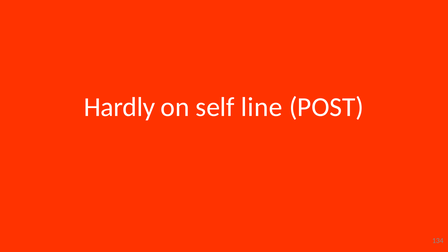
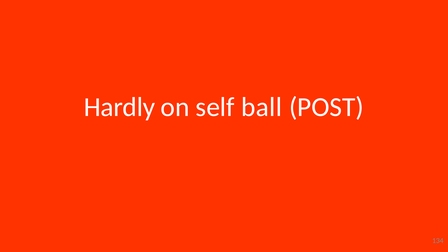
line: line -> ball (262, 107)
